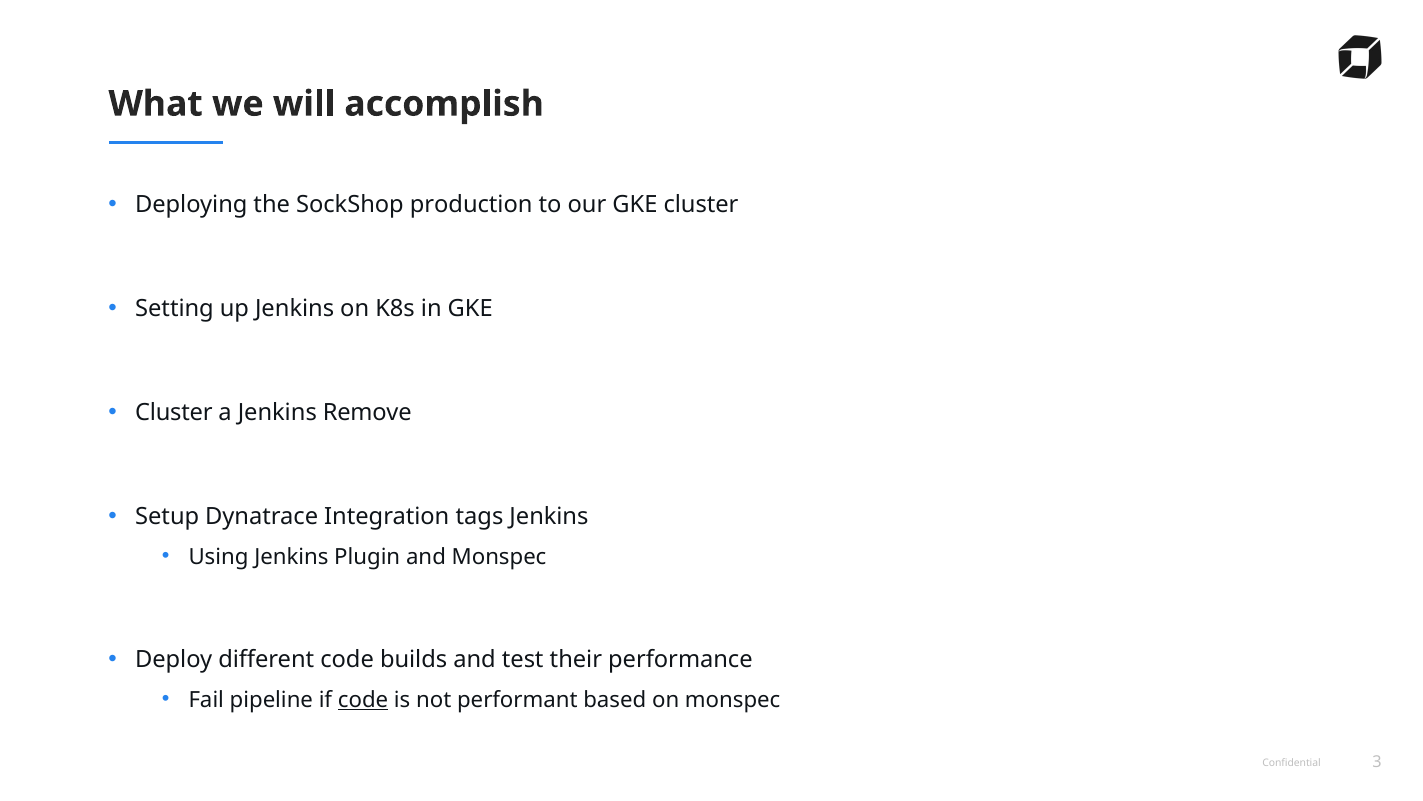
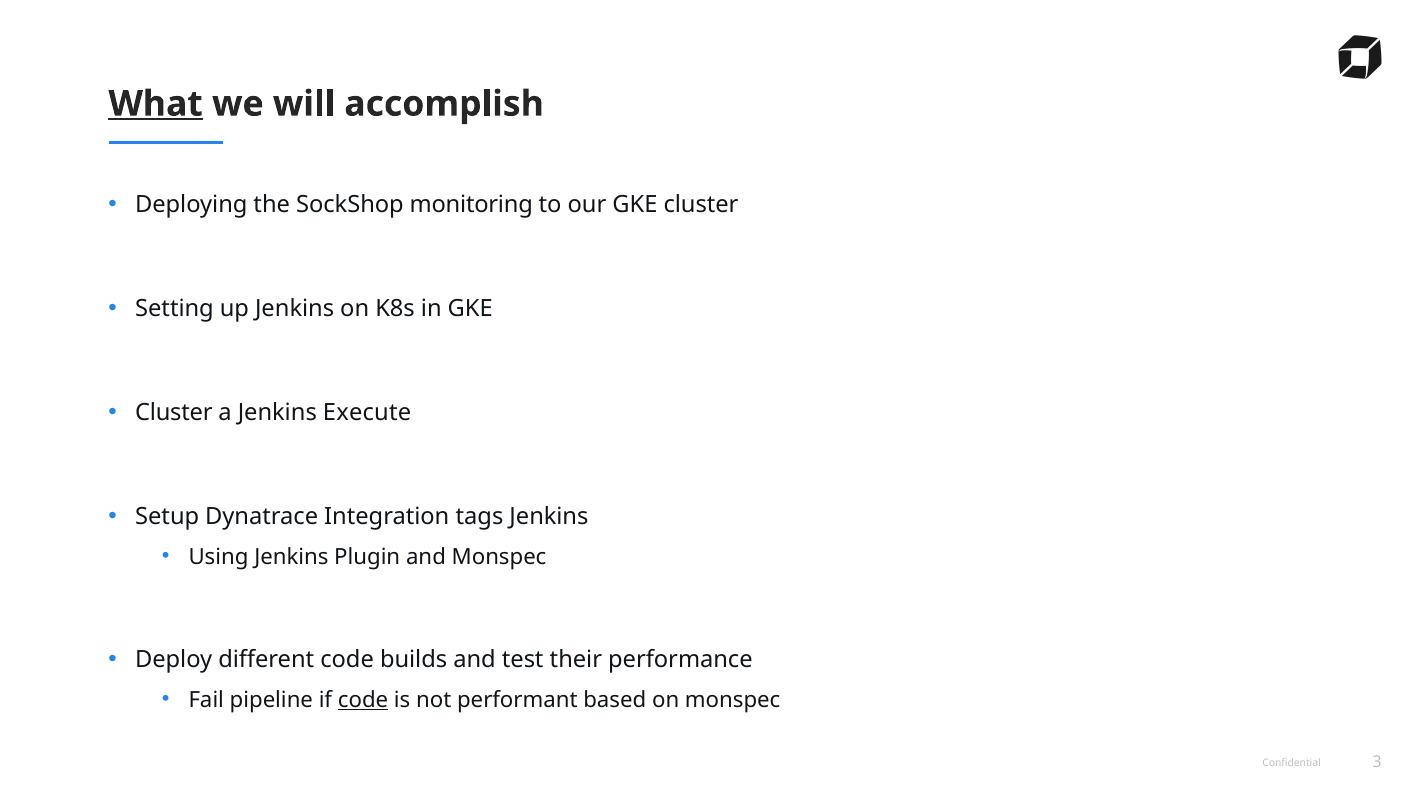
What underline: none -> present (156, 104)
production: production -> monitoring (471, 205)
Remove: Remove -> Execute (367, 412)
